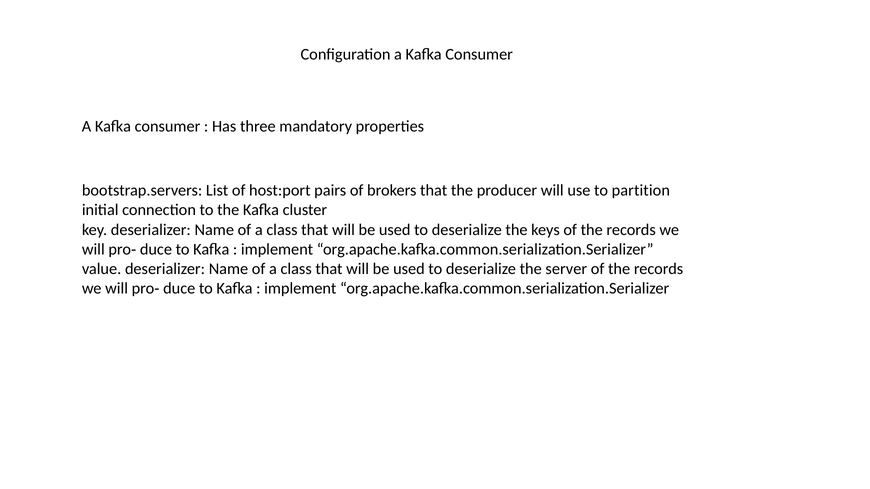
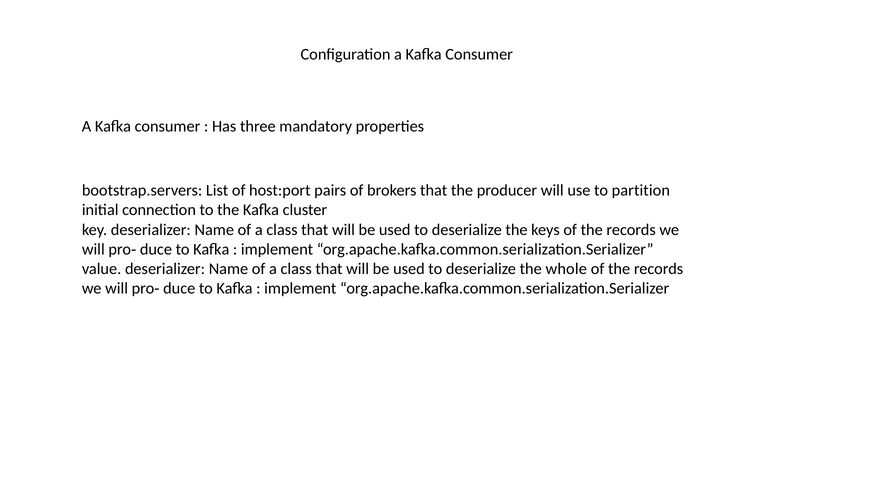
server: server -> whole (566, 269)
